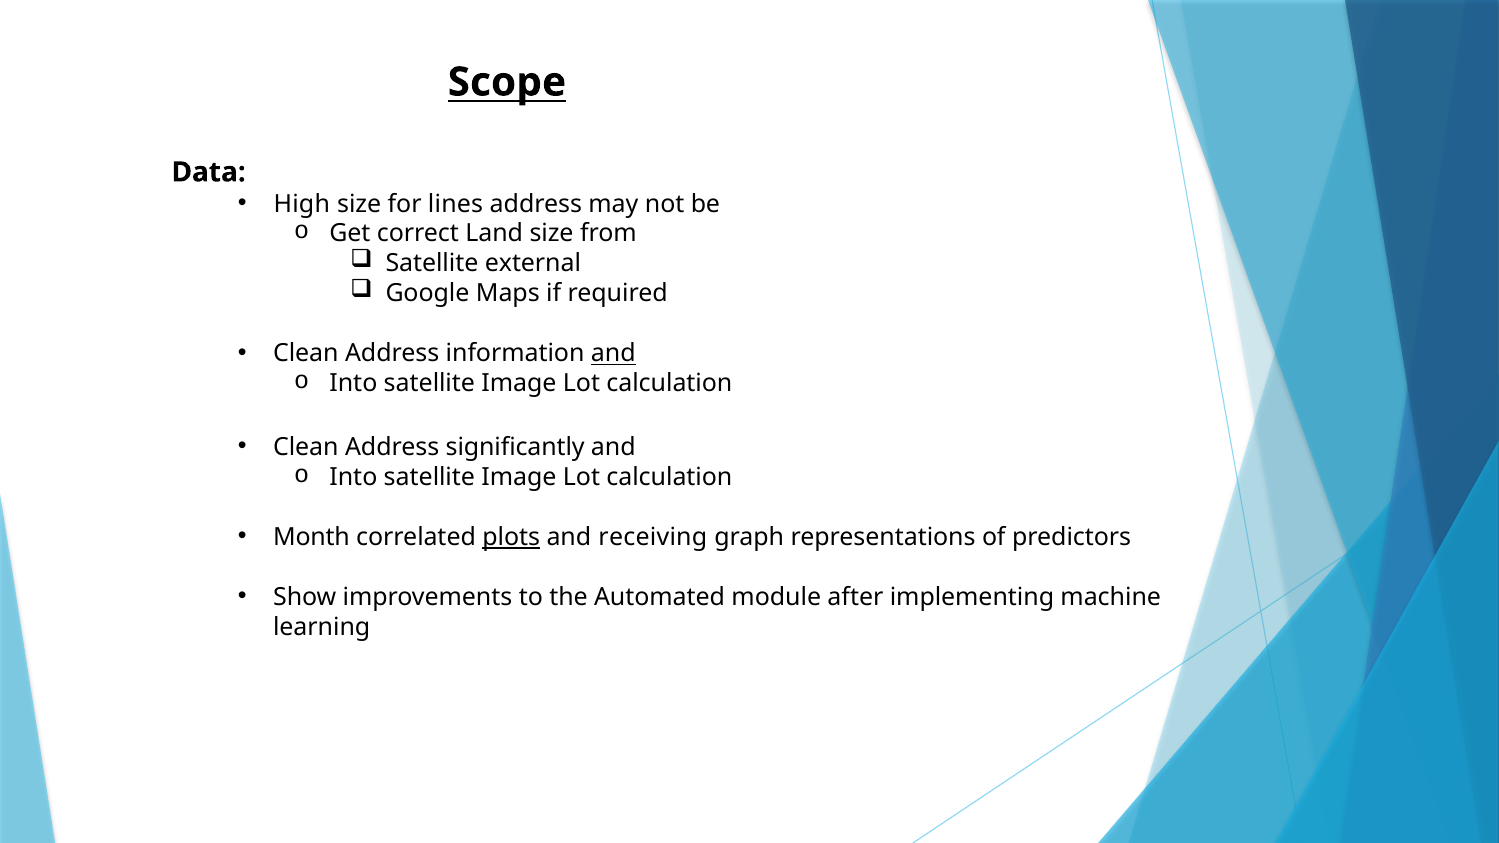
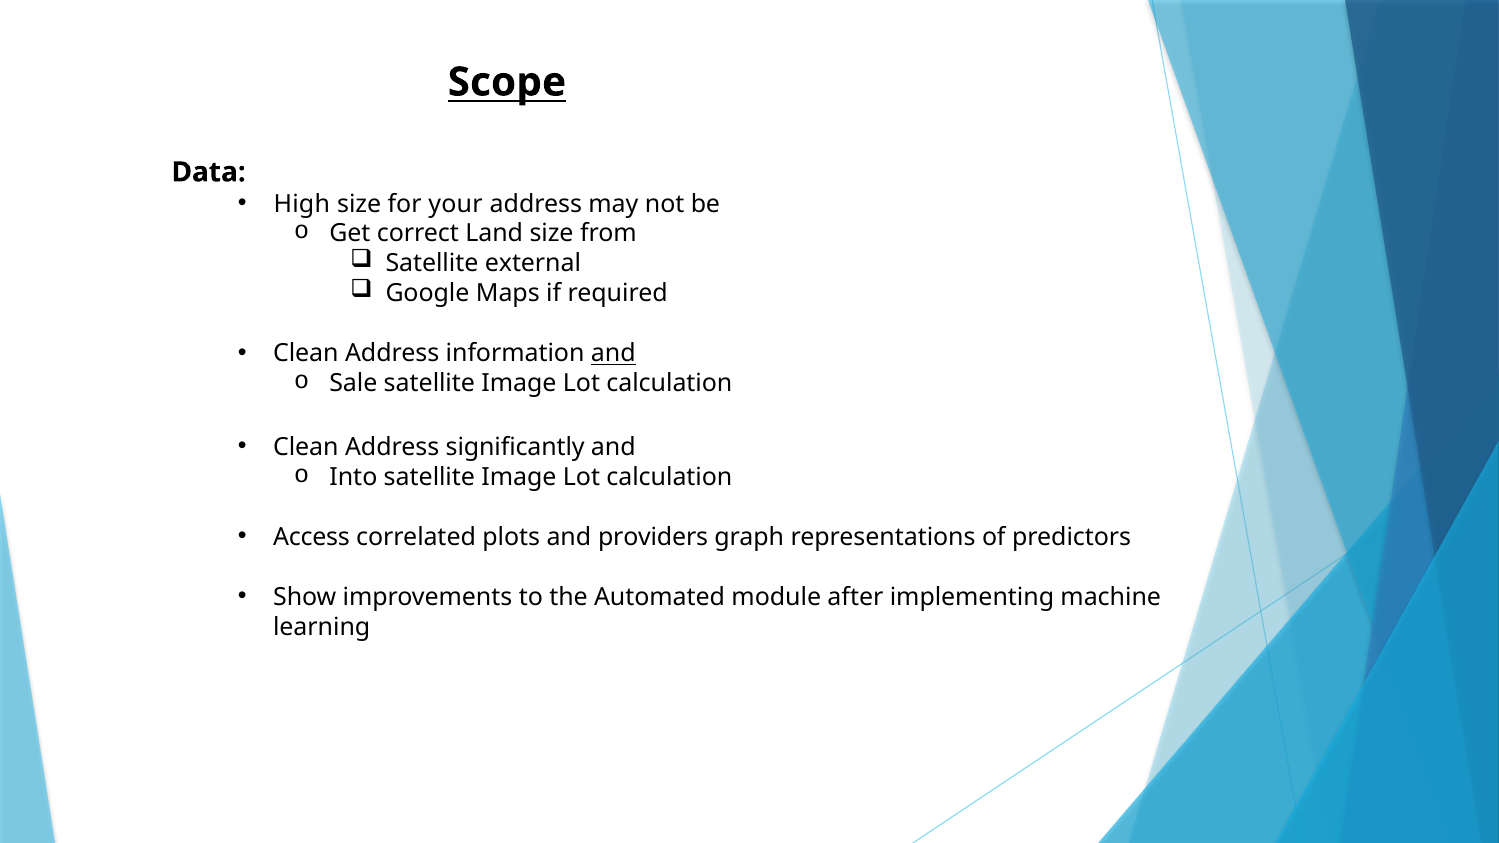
lines: lines -> your (456, 204)
Into: Into -> Sale (353, 384)
Month: Month -> Access (311, 537)
plots underline: present -> none (511, 537)
receiving: receiving -> providers (653, 537)
